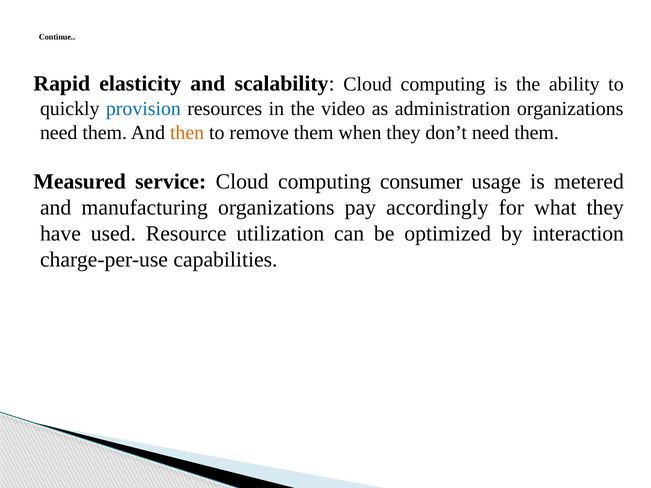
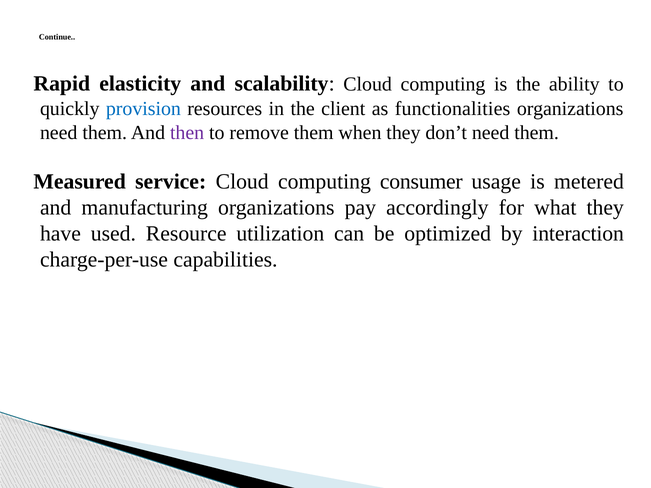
video: video -> client (343, 109)
administration: administration -> functionalities (453, 109)
then colour: orange -> purple (187, 133)
